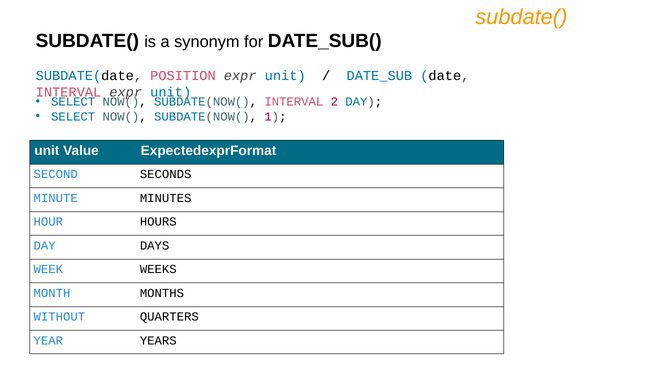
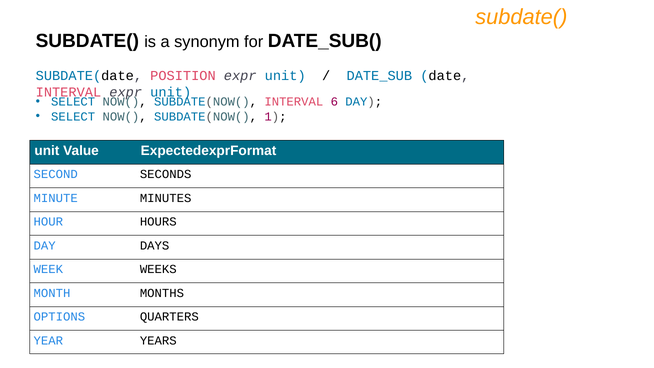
2: 2 -> 6 (334, 102)
WITHOUT: WITHOUT -> OPTIONS (59, 317)
